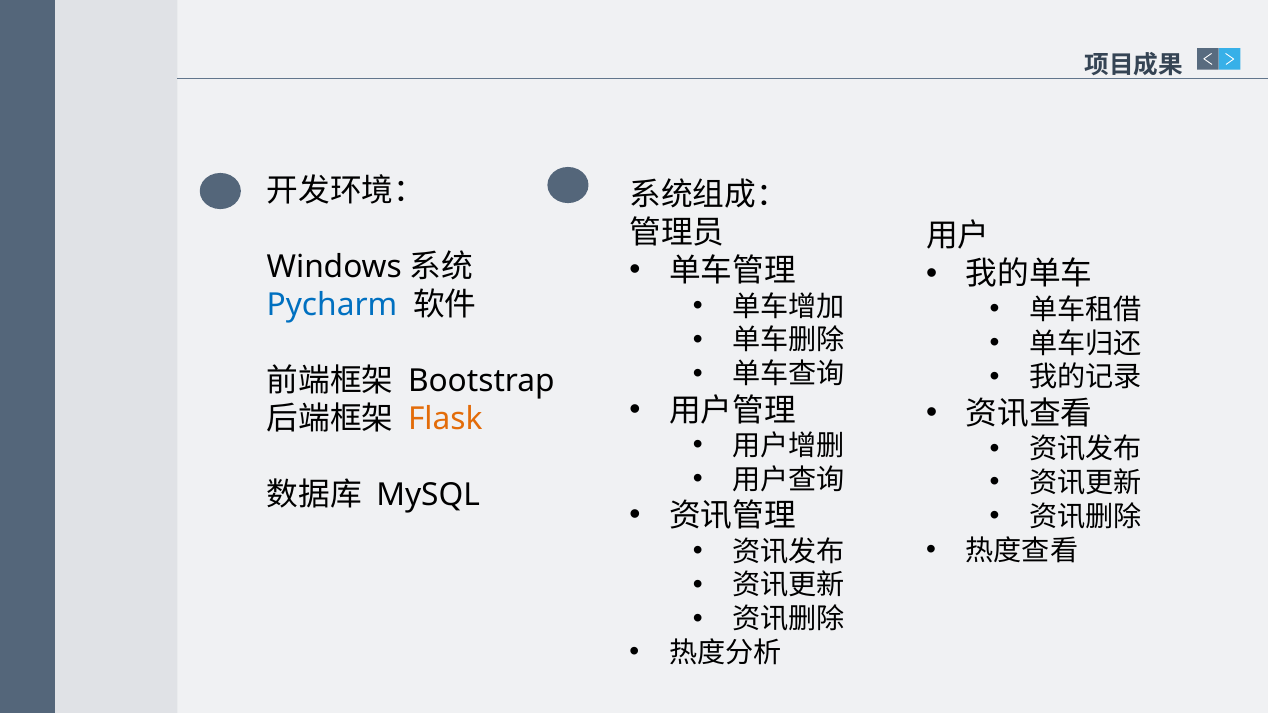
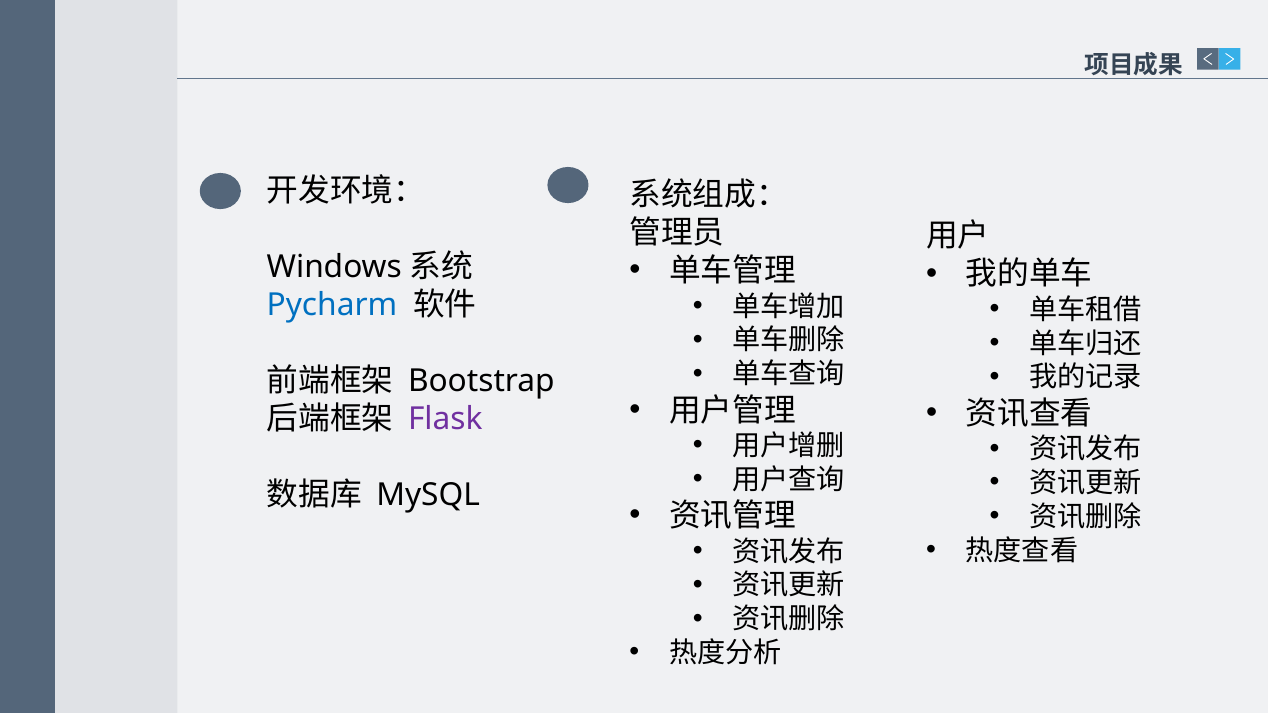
Flask colour: orange -> purple (445, 419)
